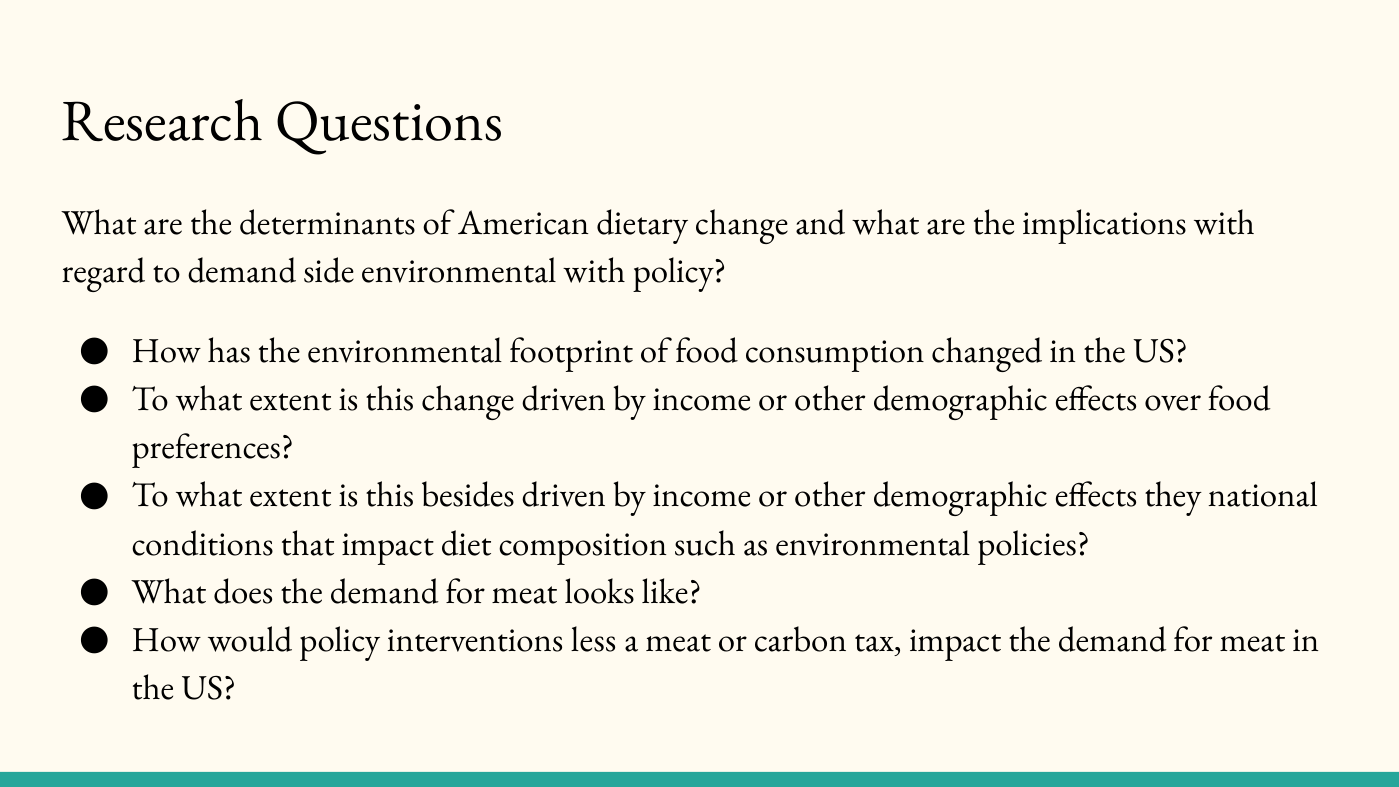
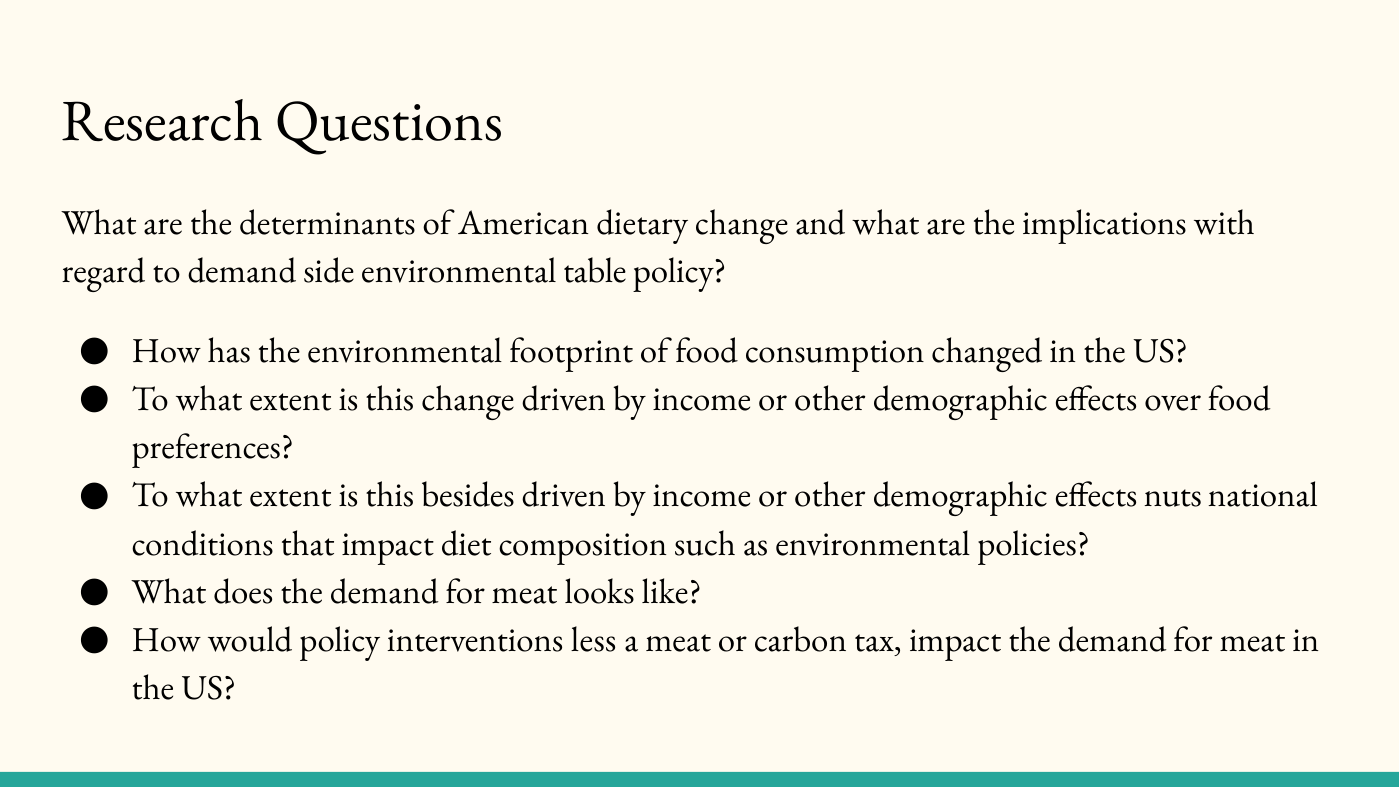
environmental with: with -> table (595, 271)
they: they -> nuts (1173, 495)
